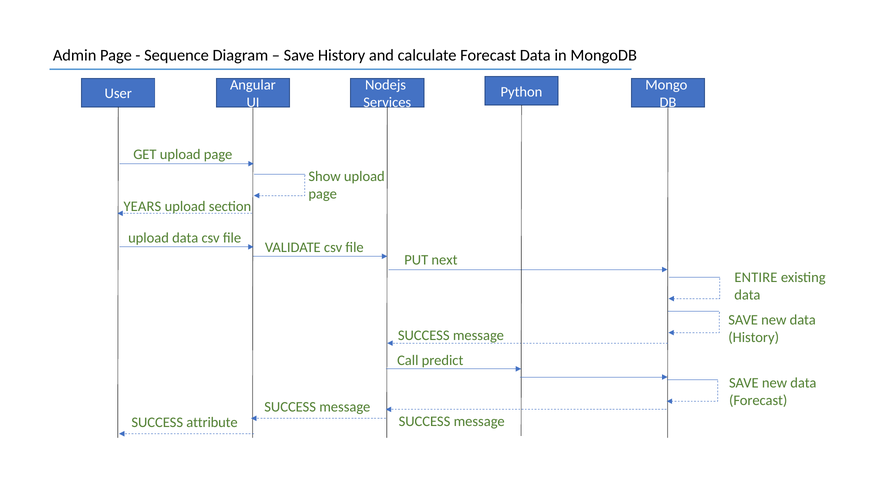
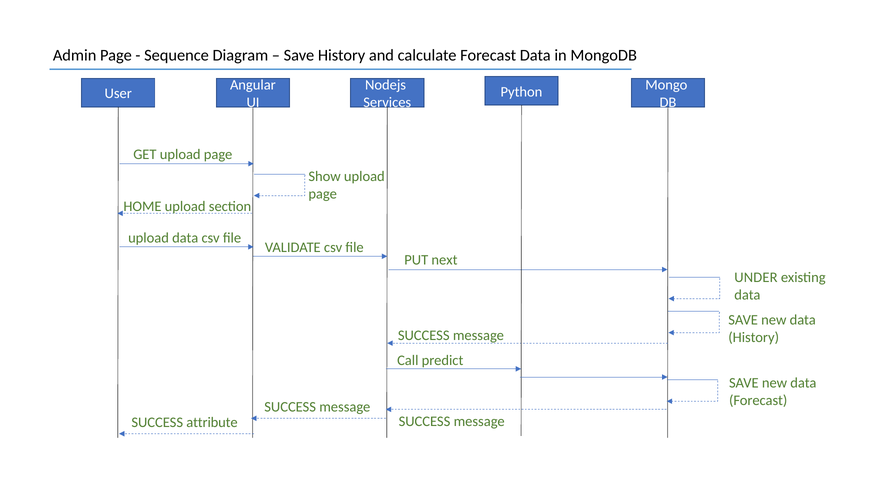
YEARS: YEARS -> HOME (142, 206)
ENTIRE: ENTIRE -> UNDER (756, 277)
